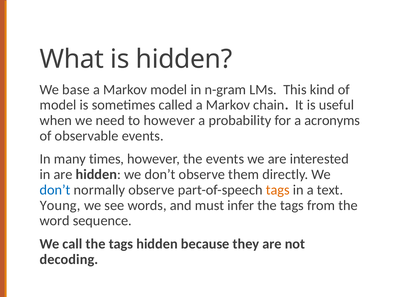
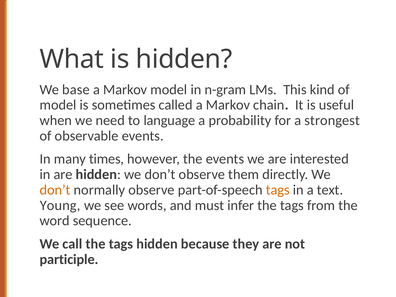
to however: however -> language (169, 120)
acronyms: acronyms -> strongest (332, 120)
don’t colour: blue -> orange (55, 190)
decoding: decoding -> participle (69, 259)
